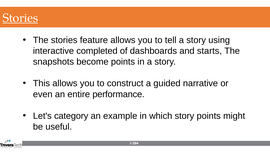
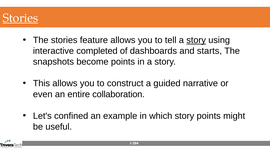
story underline: none -> present (196, 40)
performance: performance -> collaboration (119, 94)
category: category -> confined (71, 116)
